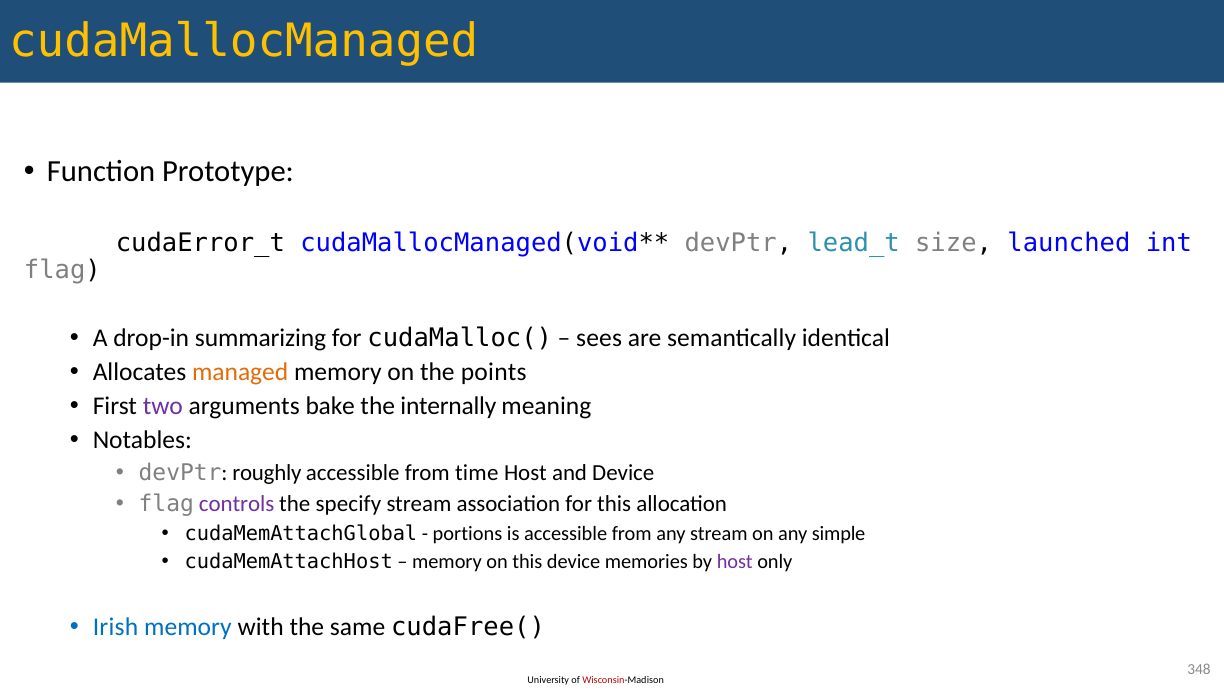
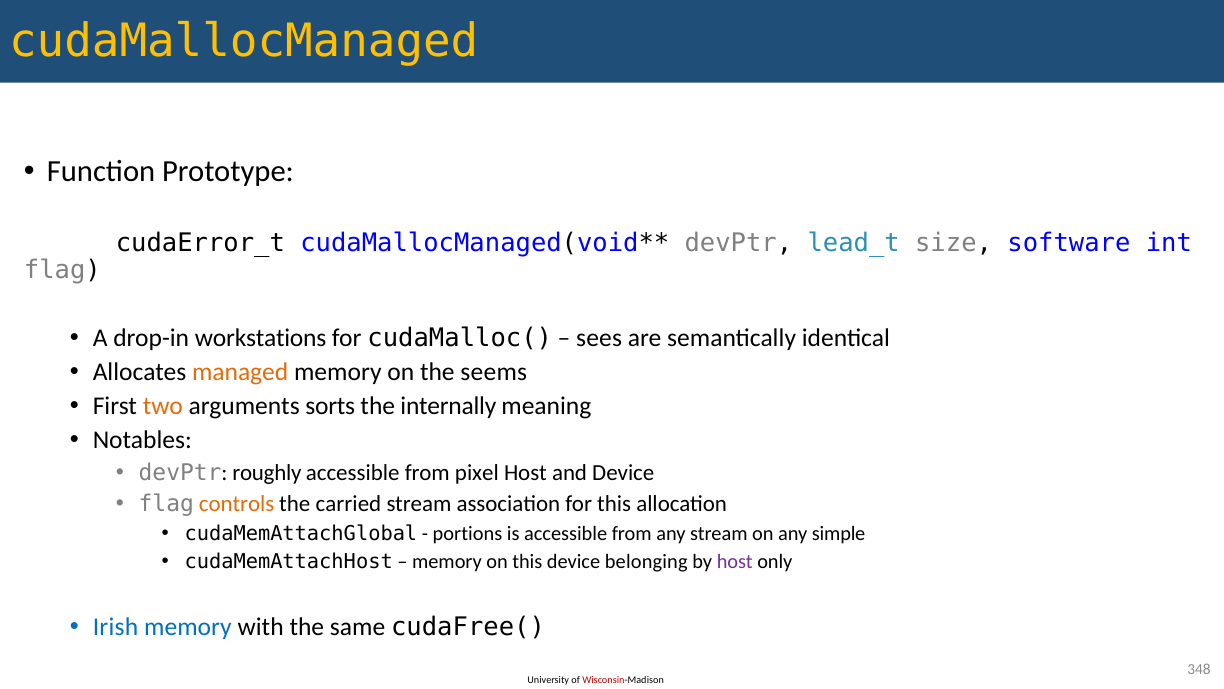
launched: launched -> software (1069, 242)
summarizing: summarizing -> workstations (261, 338)
points: points -> seems (494, 372)
two colour: purple -> orange (163, 406)
bake: bake -> sorts (330, 406)
time: time -> pixel (477, 472)
controls colour: purple -> orange (237, 503)
specify: specify -> carried (348, 503)
memories: memories -> belonging (646, 562)
